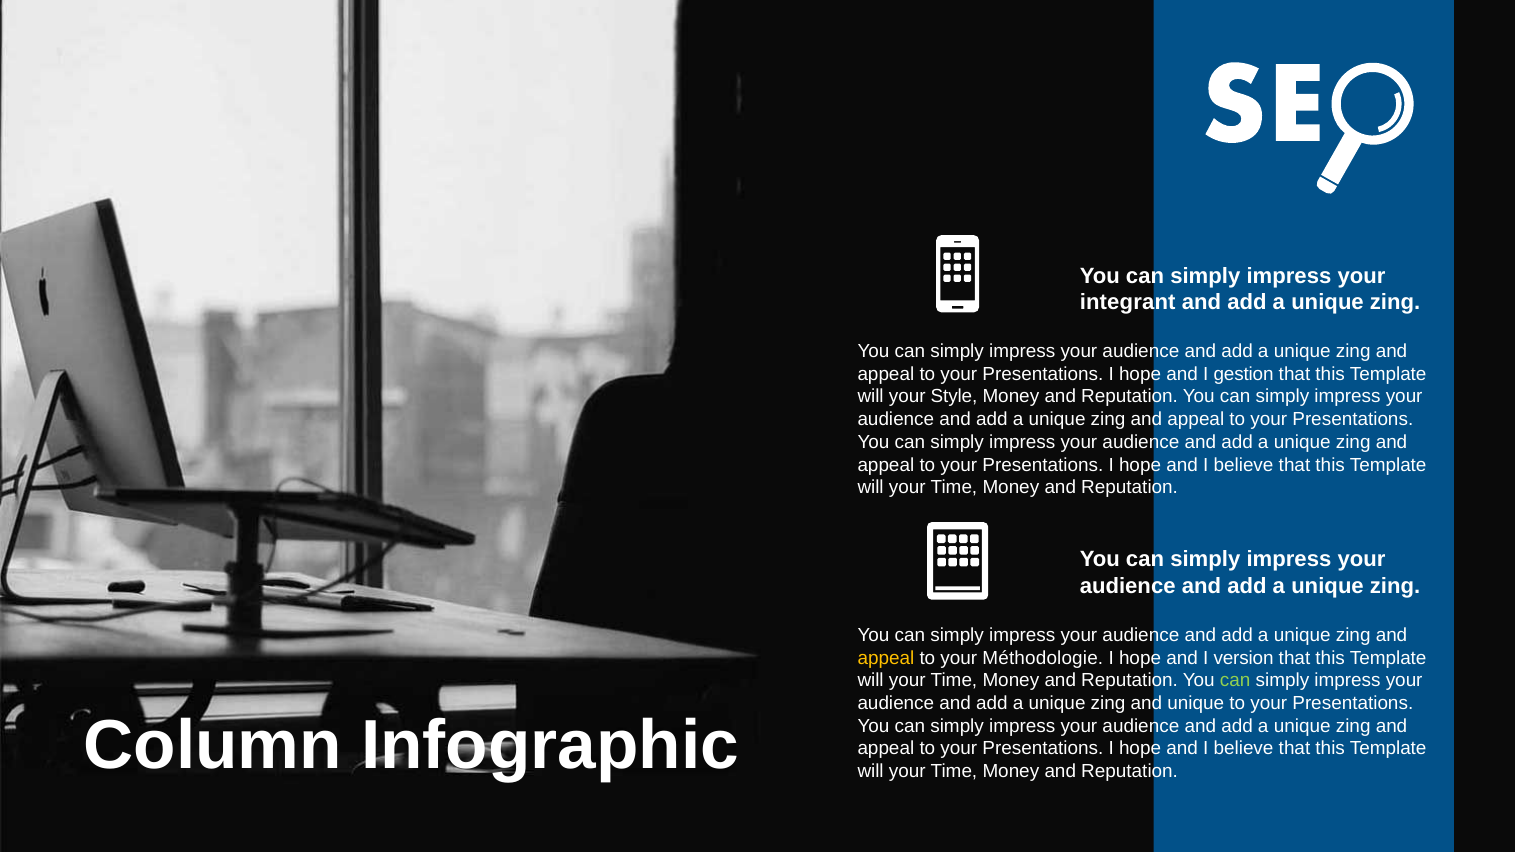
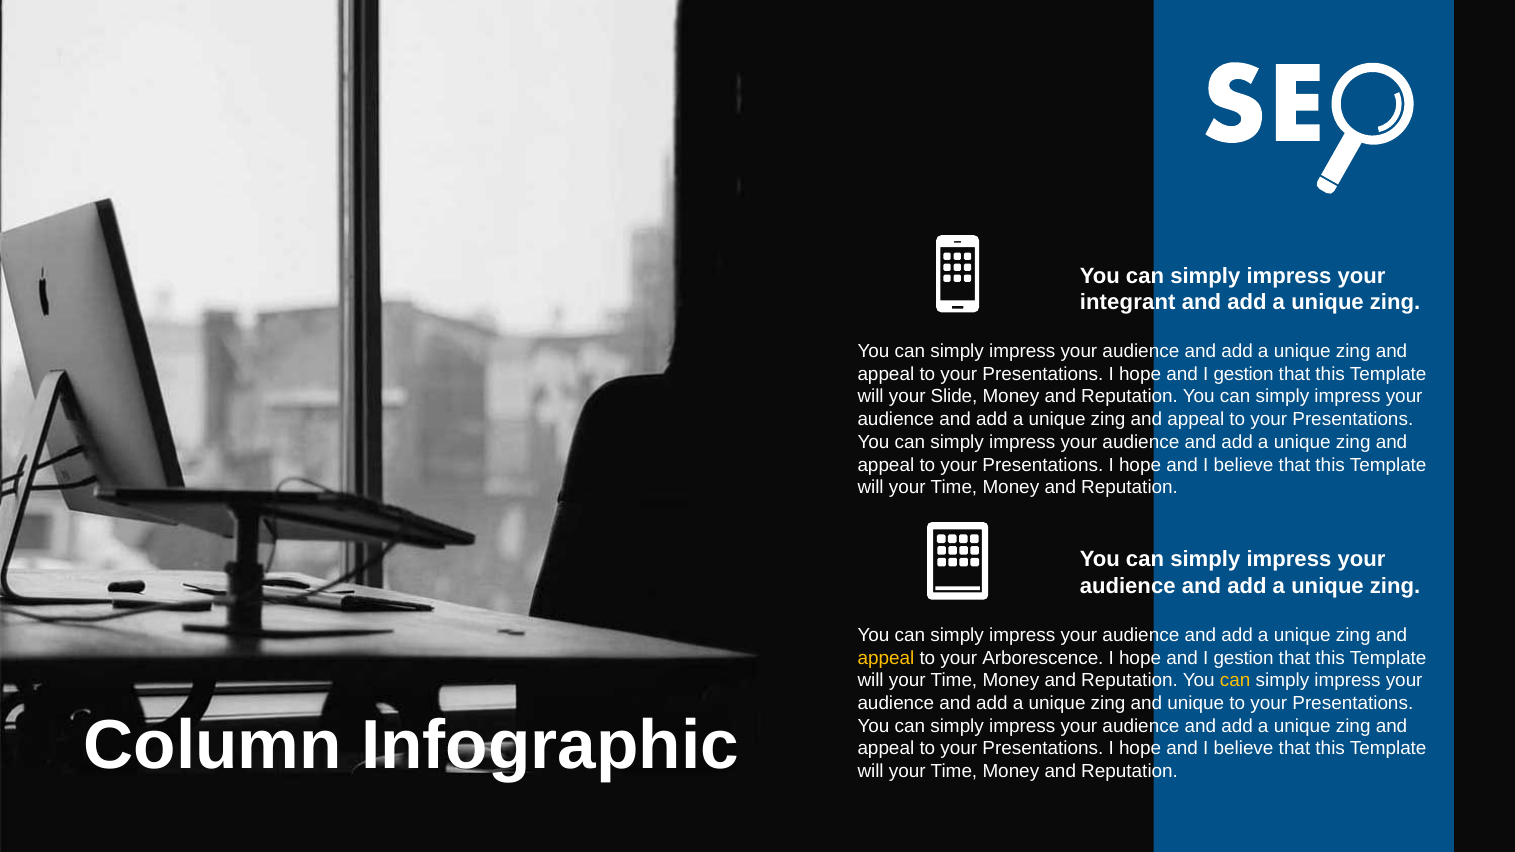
Style: Style -> Slide (954, 397)
Méthodologie: Méthodologie -> Arborescence (1043, 658)
version: version -> gestion (1244, 658)
can colour: light green -> yellow (1235, 681)
